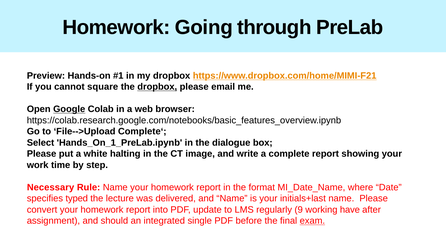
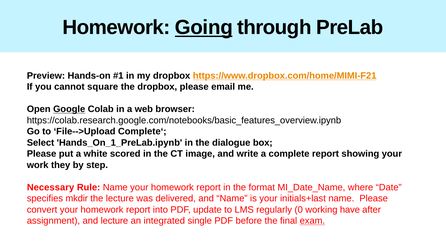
Going underline: none -> present (204, 28)
dropbox underline: present -> none (157, 87)
halting: halting -> scored (125, 154)
time: time -> they (61, 165)
typed: typed -> mkdir (77, 198)
9: 9 -> 0 (299, 210)
and should: should -> lecture (114, 221)
